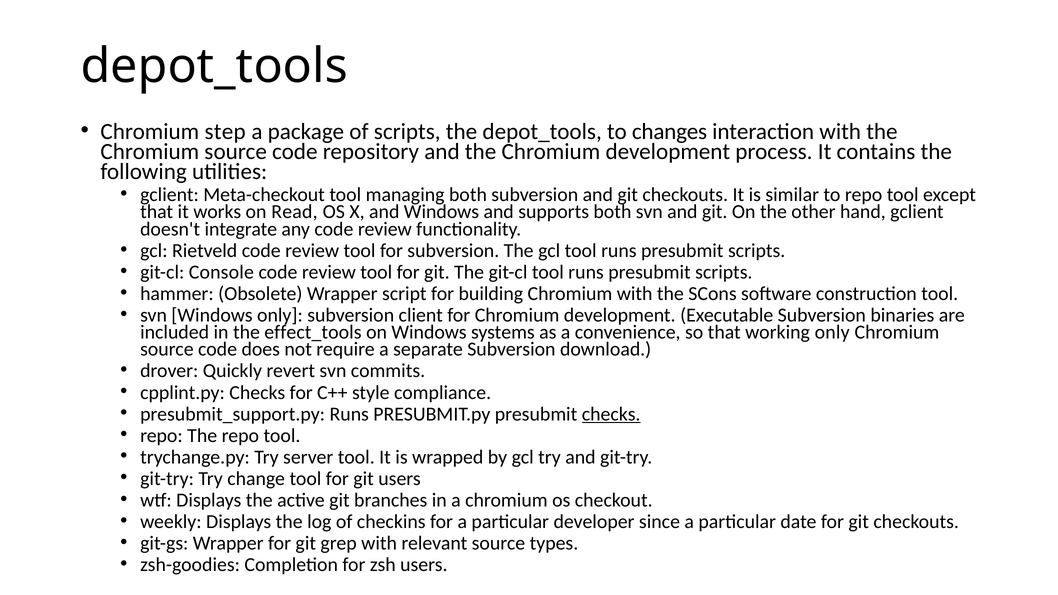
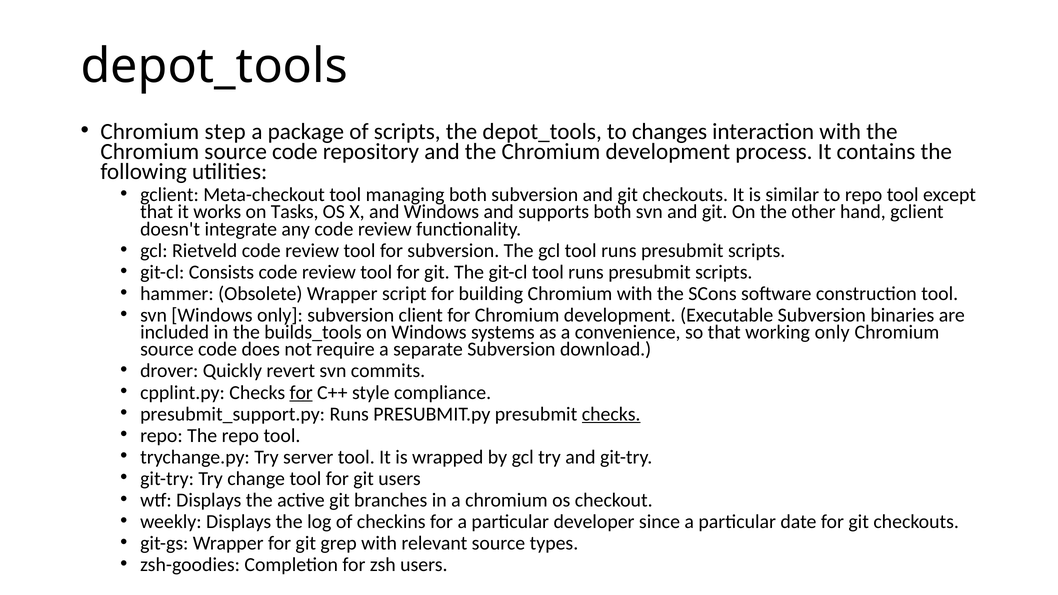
Read: Read -> Tasks (295, 212)
Console: Console -> Consists (221, 272)
effect_tools: effect_tools -> builds_tools (313, 332)
for underline: none -> present (301, 393)
